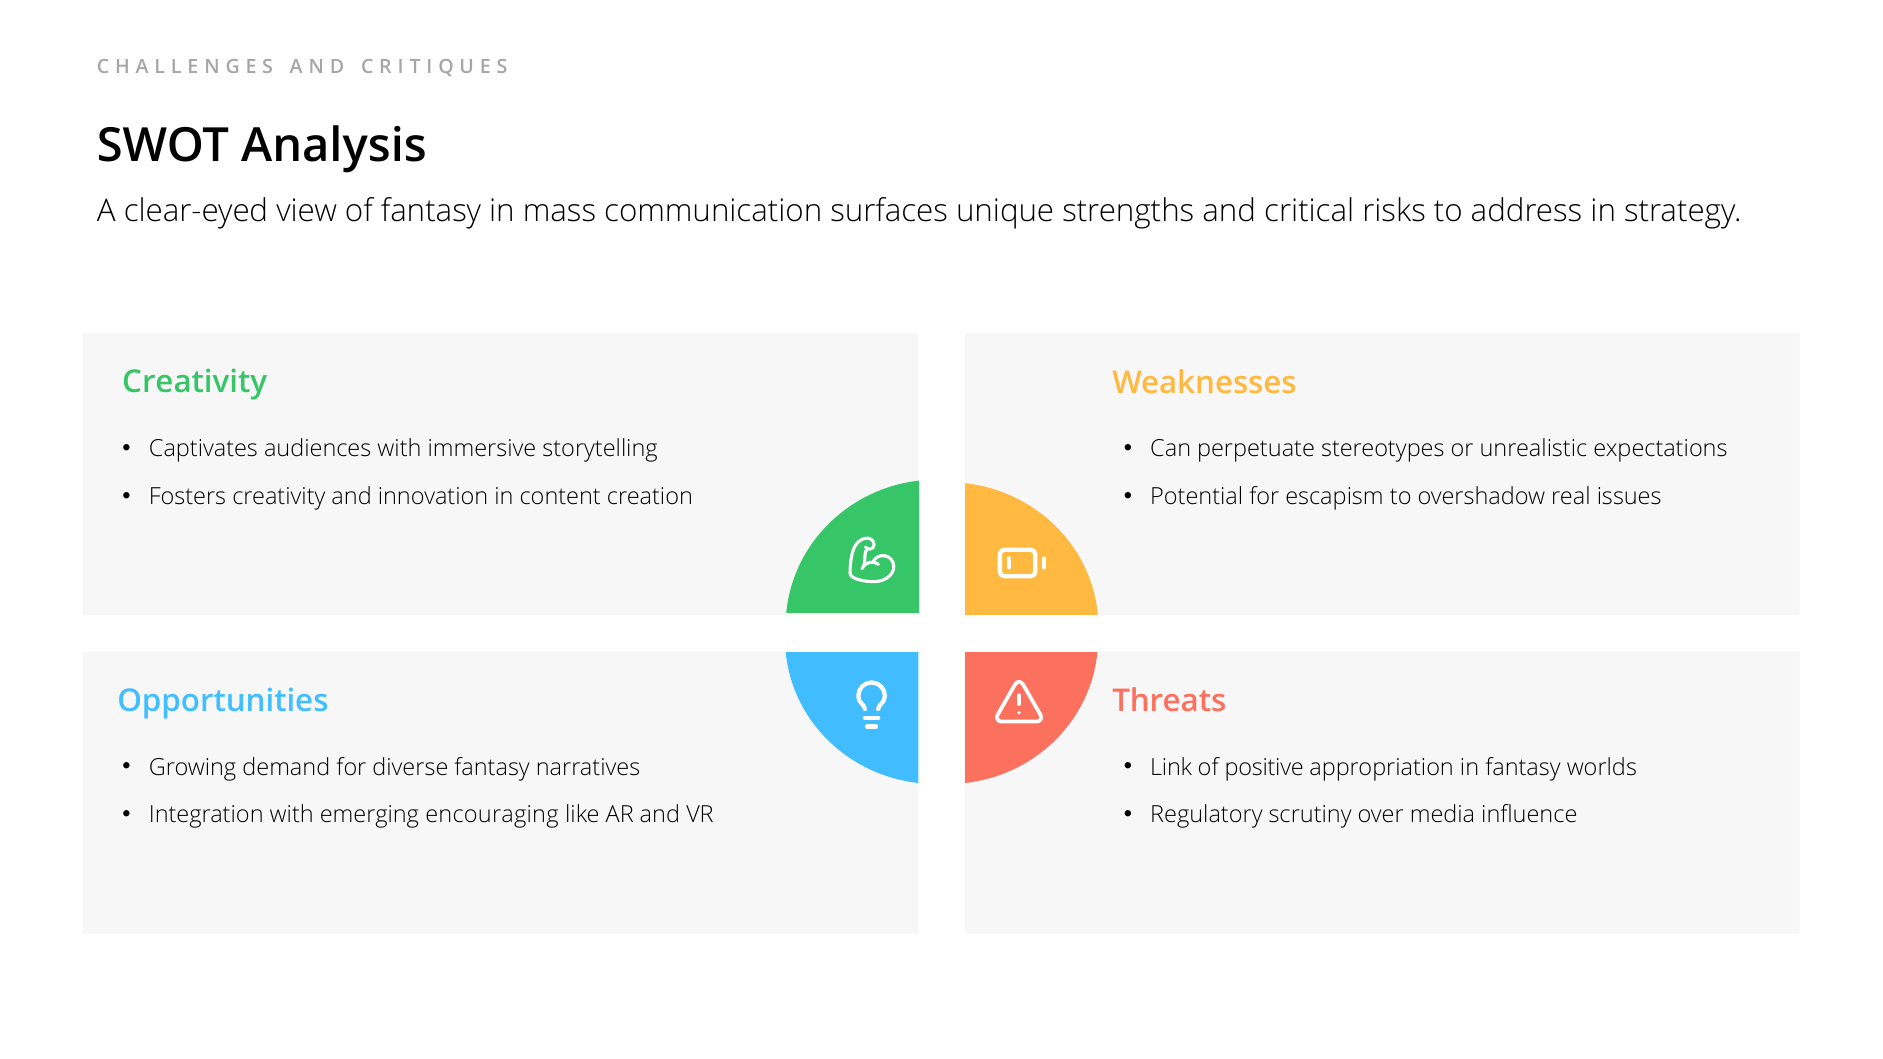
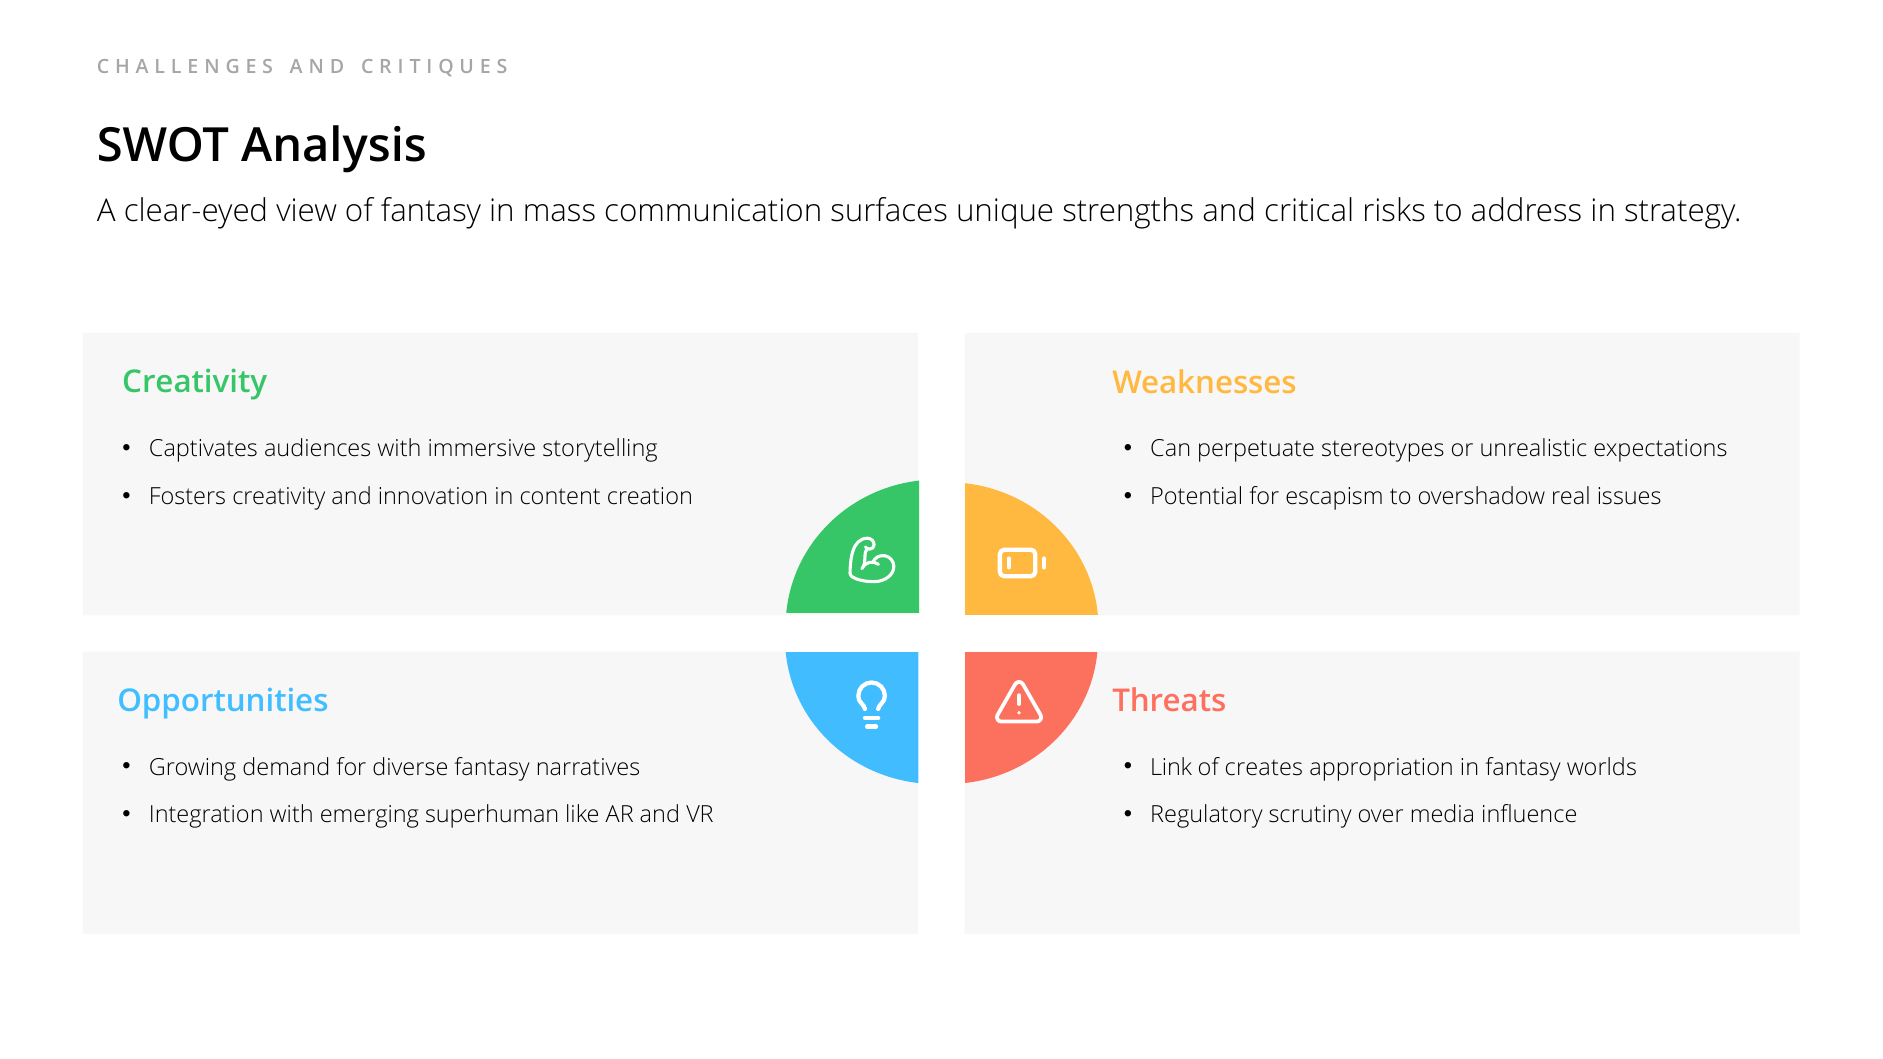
positive: positive -> creates (1264, 767)
encouraging: encouraging -> superhuman (492, 815)
